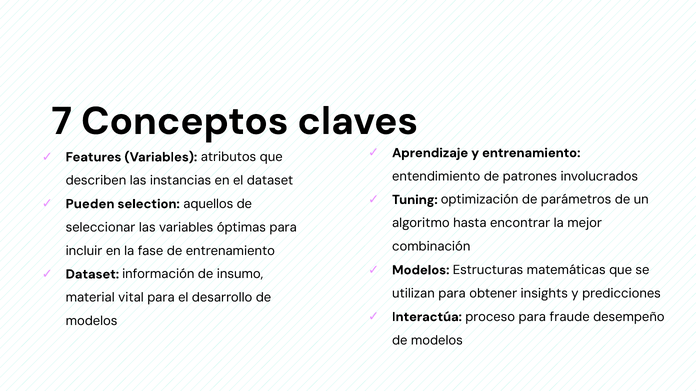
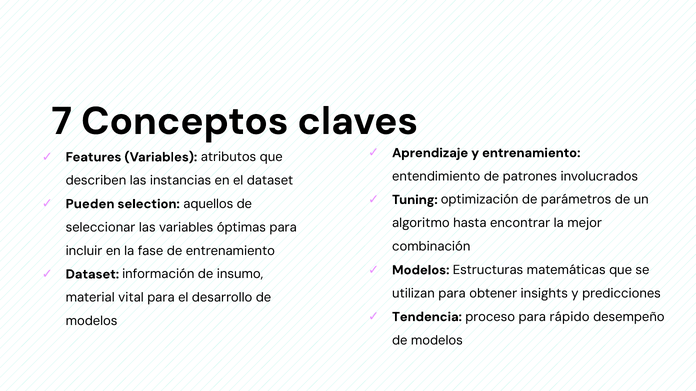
Interactúa: Interactúa -> Tendencia (427, 317)
fraude: fraude -> rápido (570, 317)
